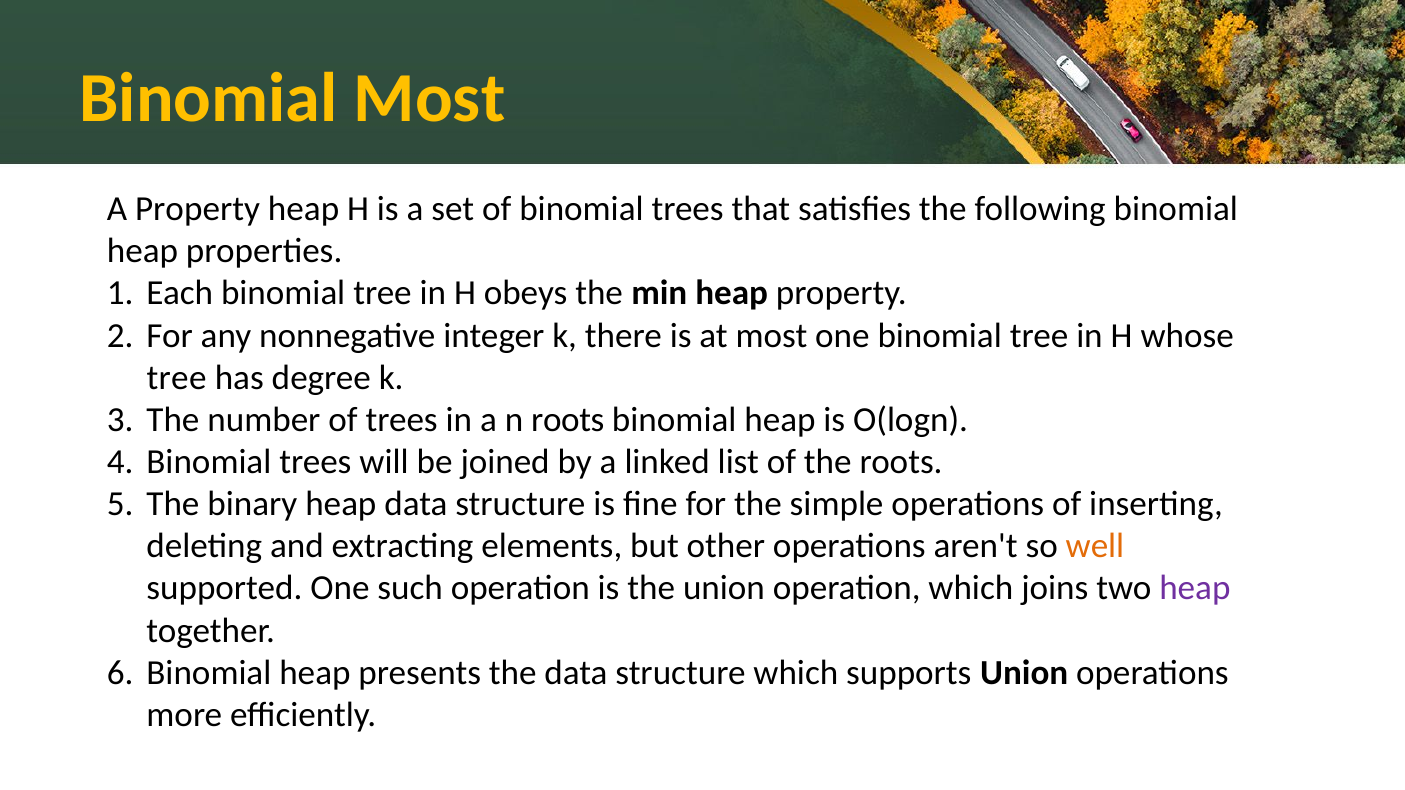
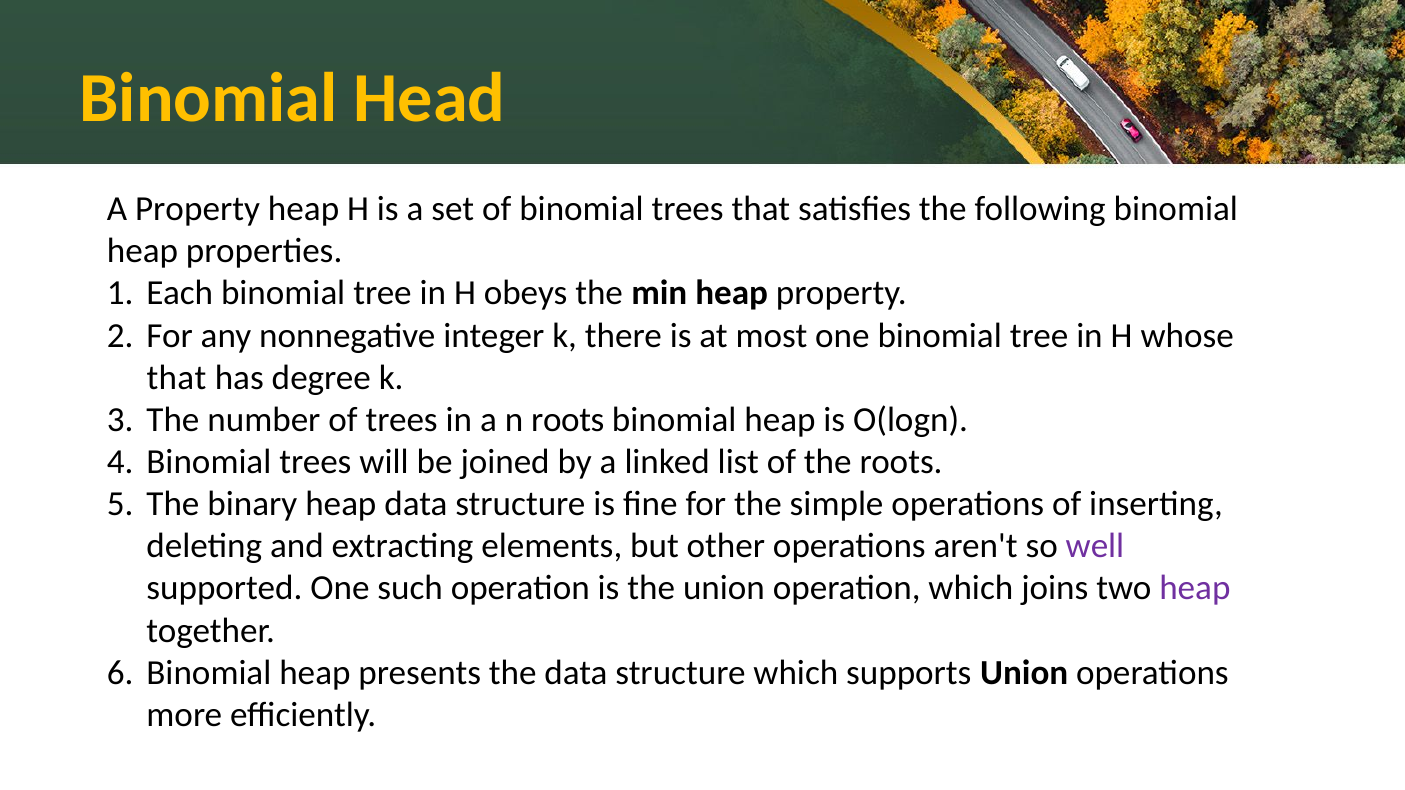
Binomial Most: Most -> Head (430, 98)
tree: tree -> that (177, 378)
well colour: orange -> purple (1095, 546)
